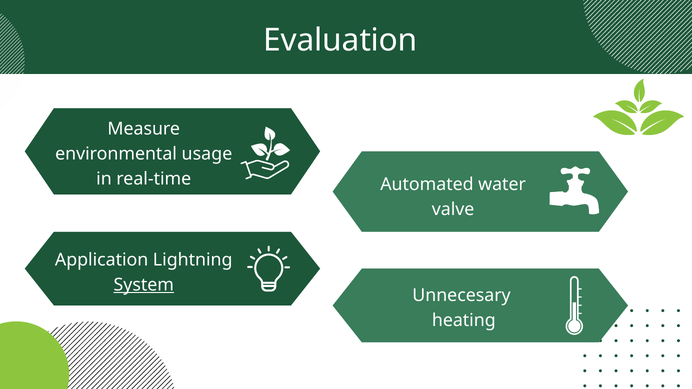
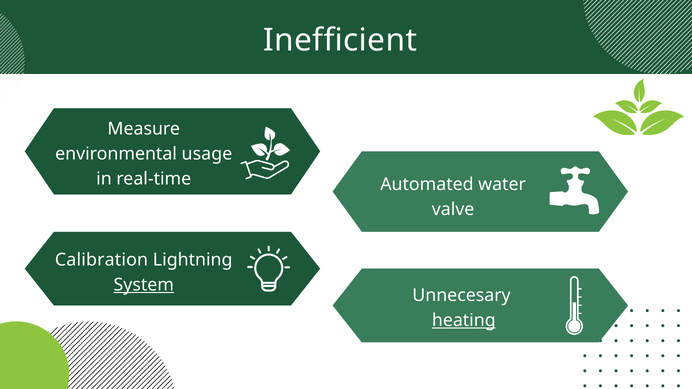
Evaluation: Evaluation -> Inefficient (340, 40)
Application: Application -> Calibration (102, 260)
heating underline: none -> present (464, 320)
